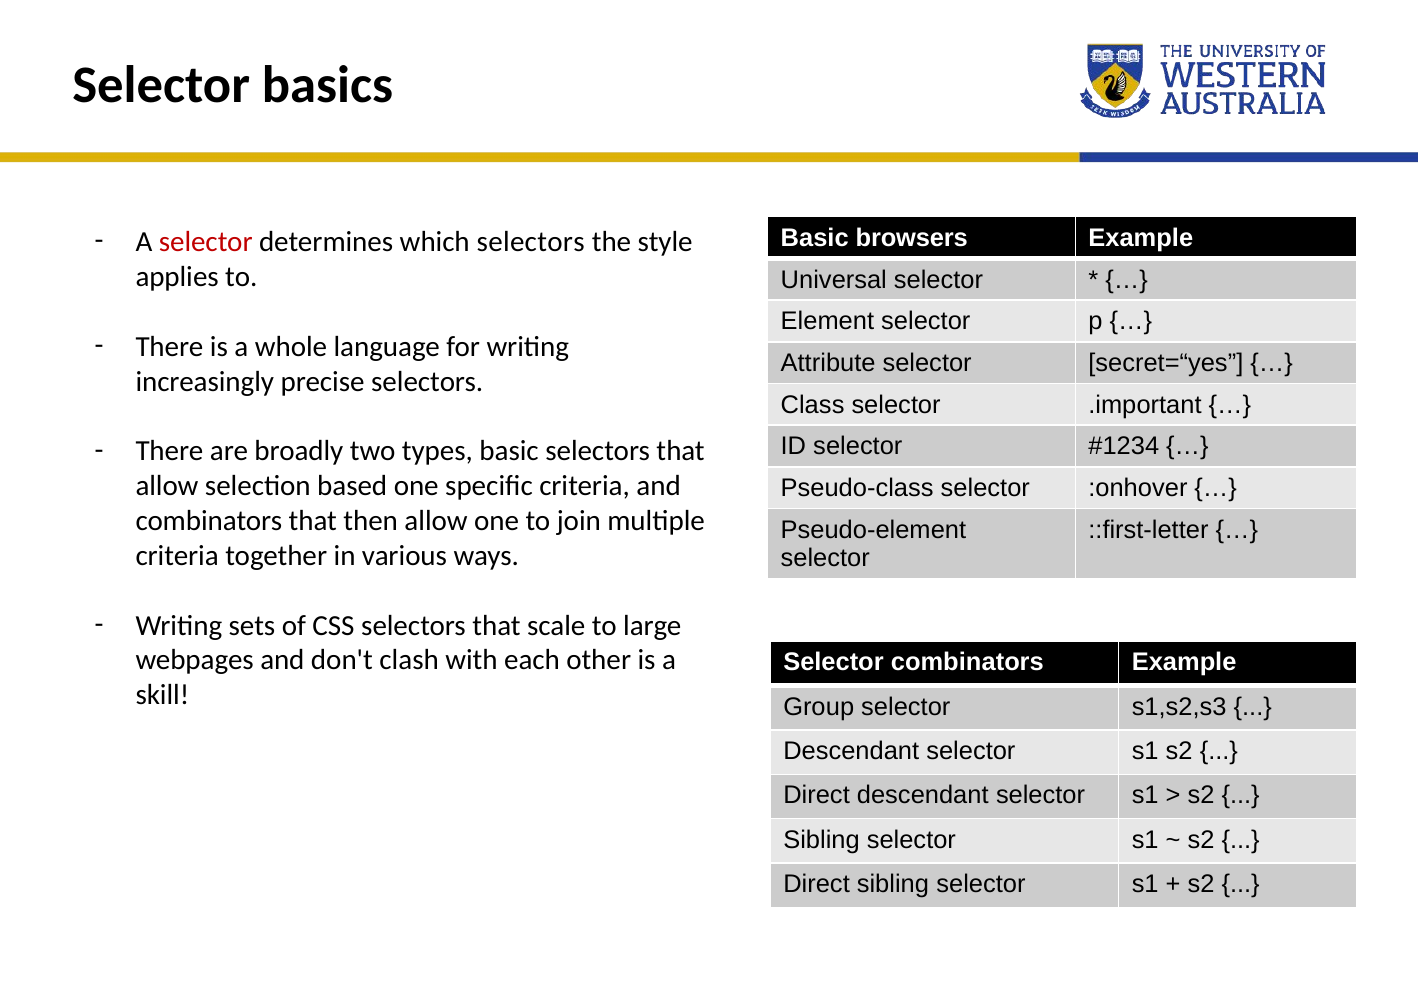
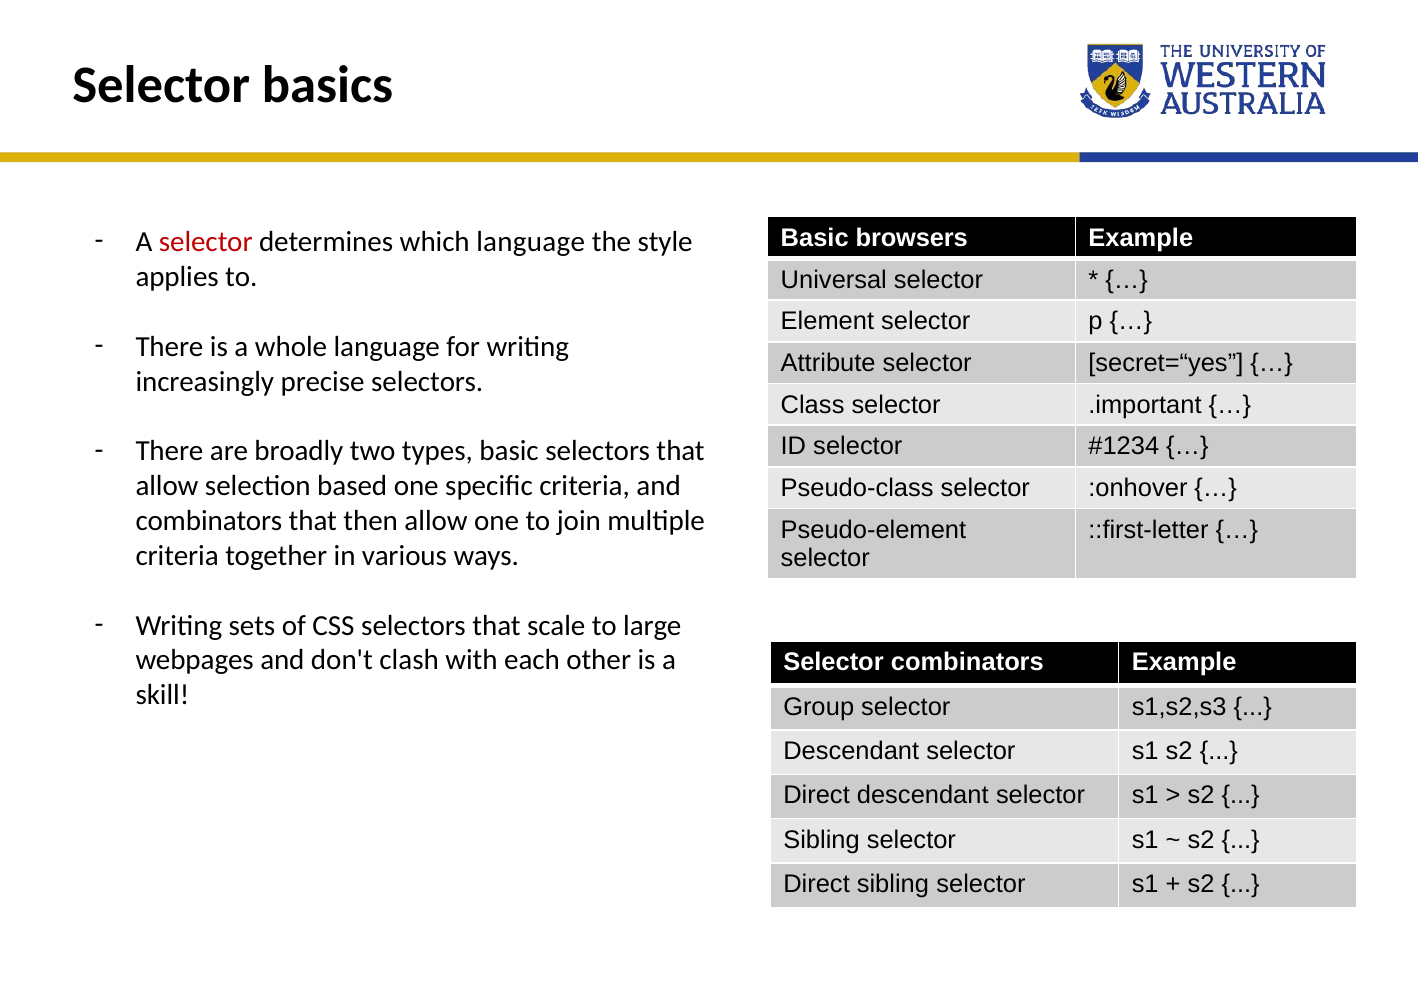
which selectors: selectors -> language (531, 242)
